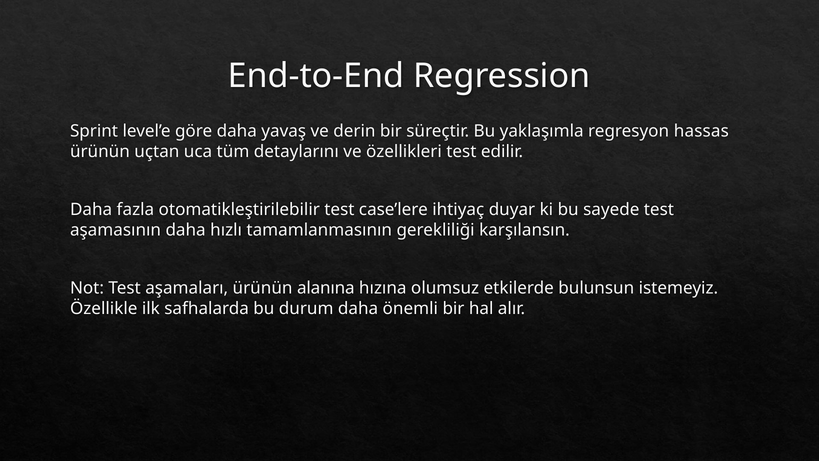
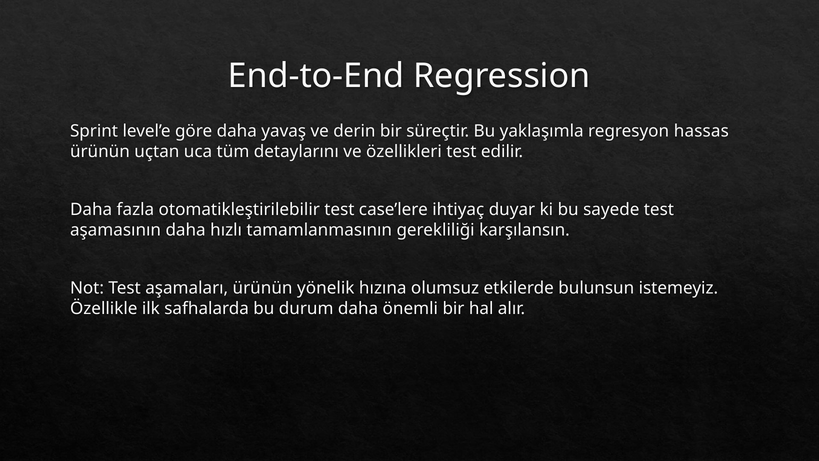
alanına: alanına -> yönelik (326, 288)
